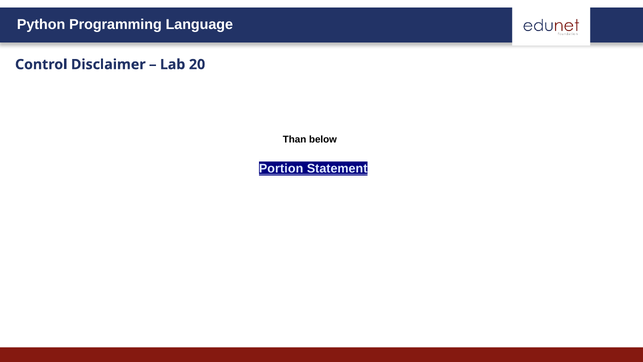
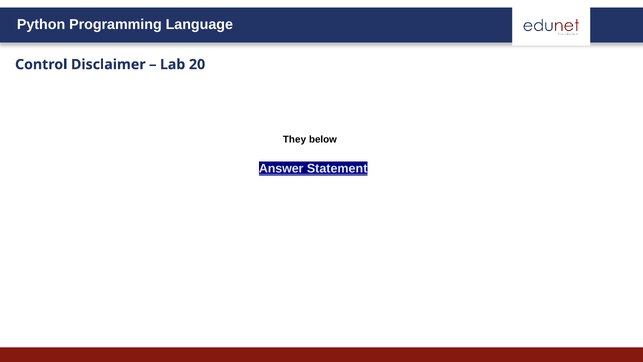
Than: Than -> They (294, 140)
Portion: Portion -> Answer (281, 169)
